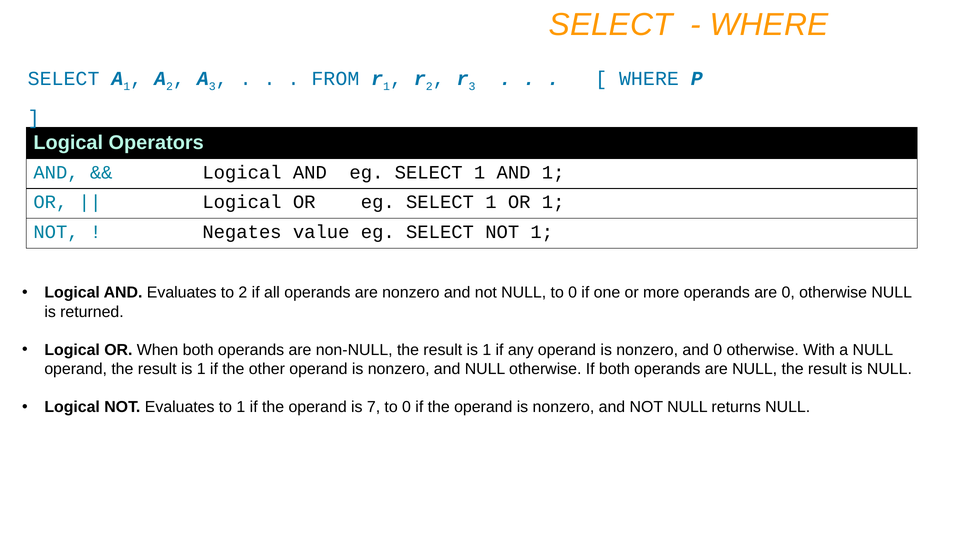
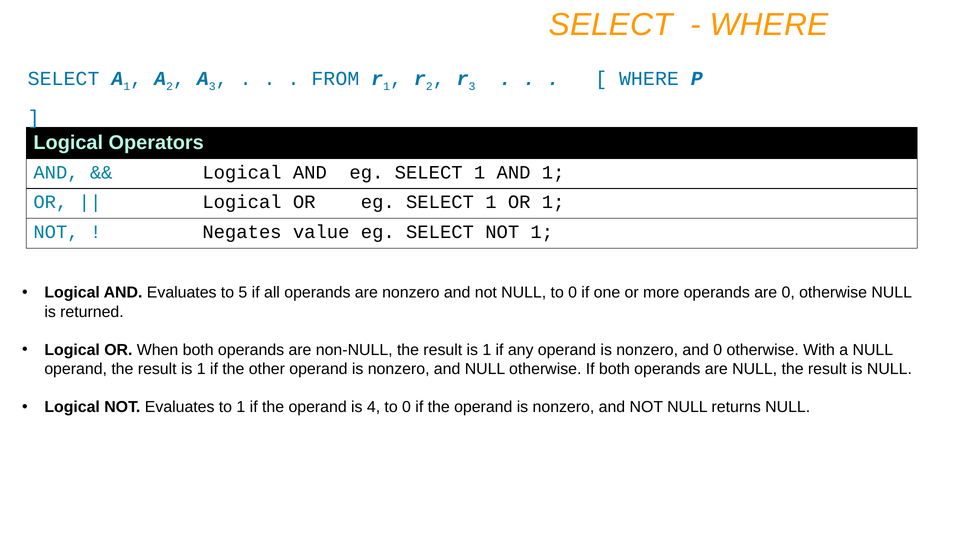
to 2: 2 -> 5 (243, 293)
7: 7 -> 4 (374, 407)
